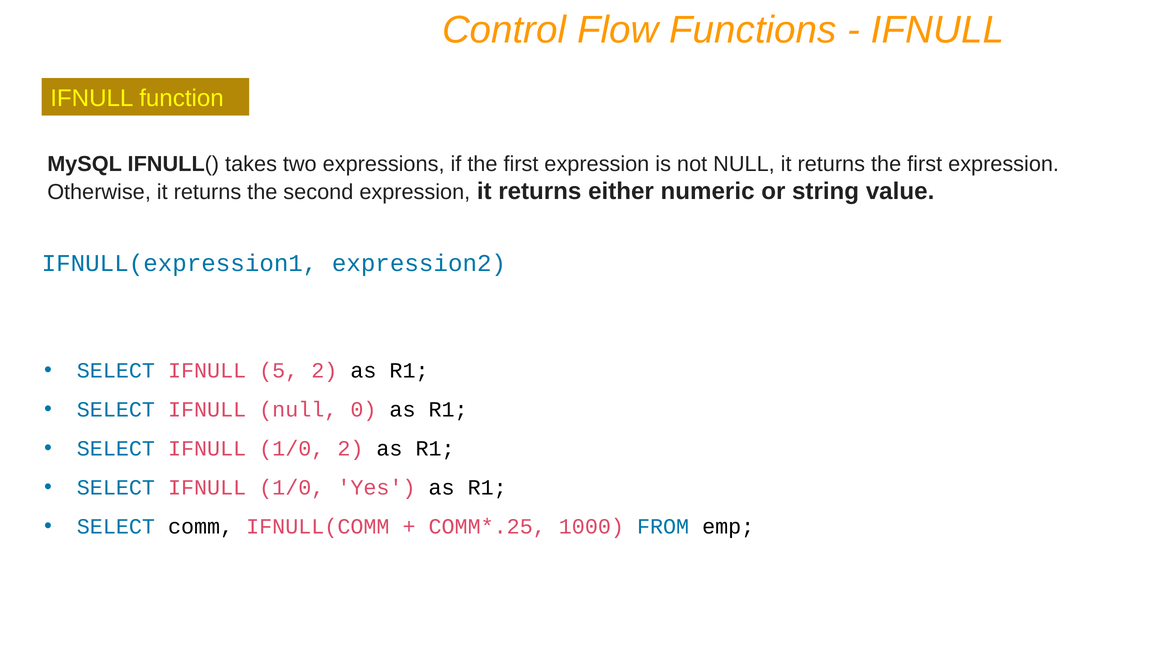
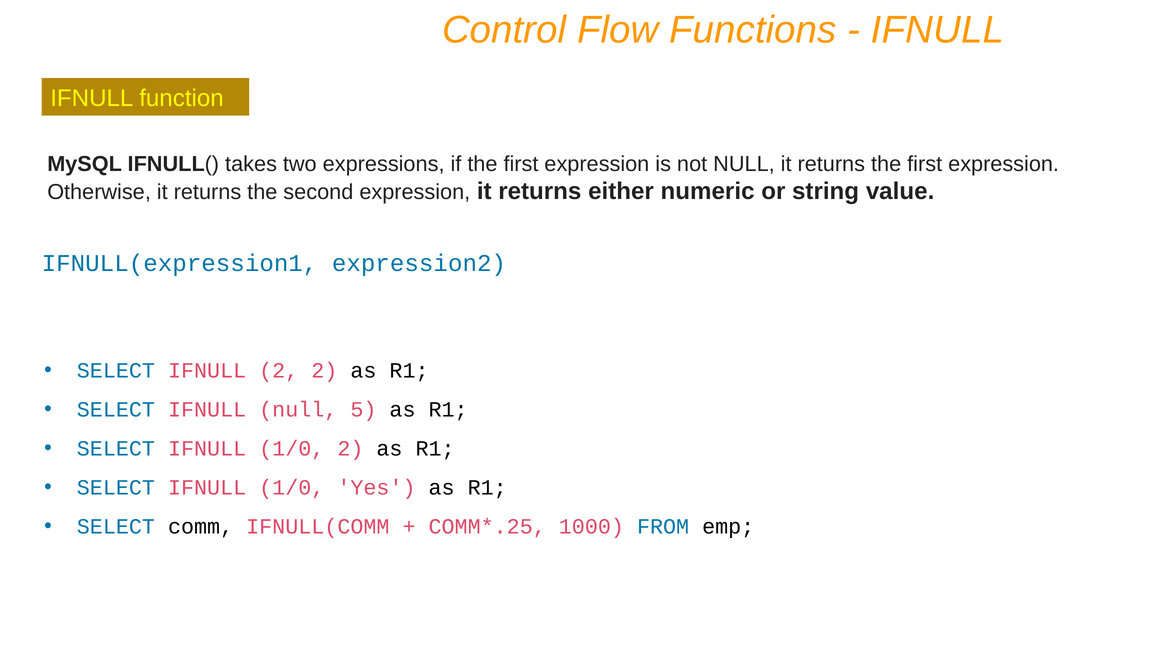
IFNULL 5: 5 -> 2 (279, 371)
0: 0 -> 5 (363, 410)
